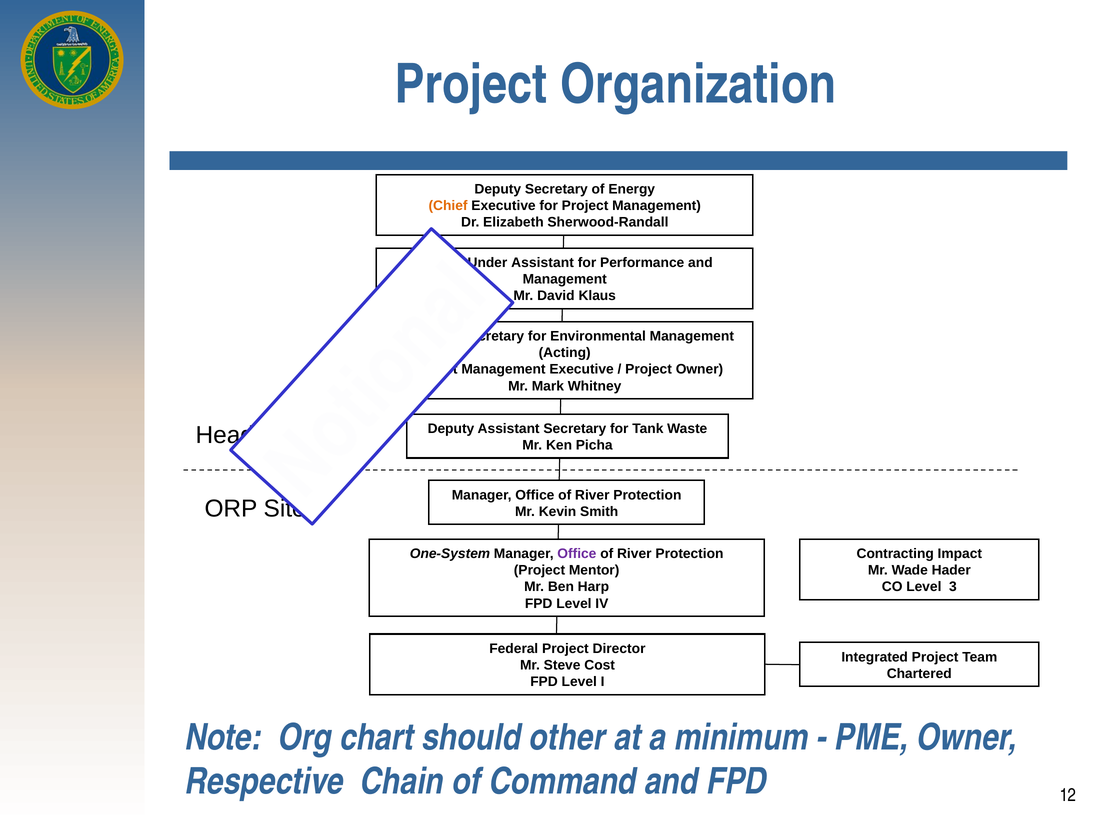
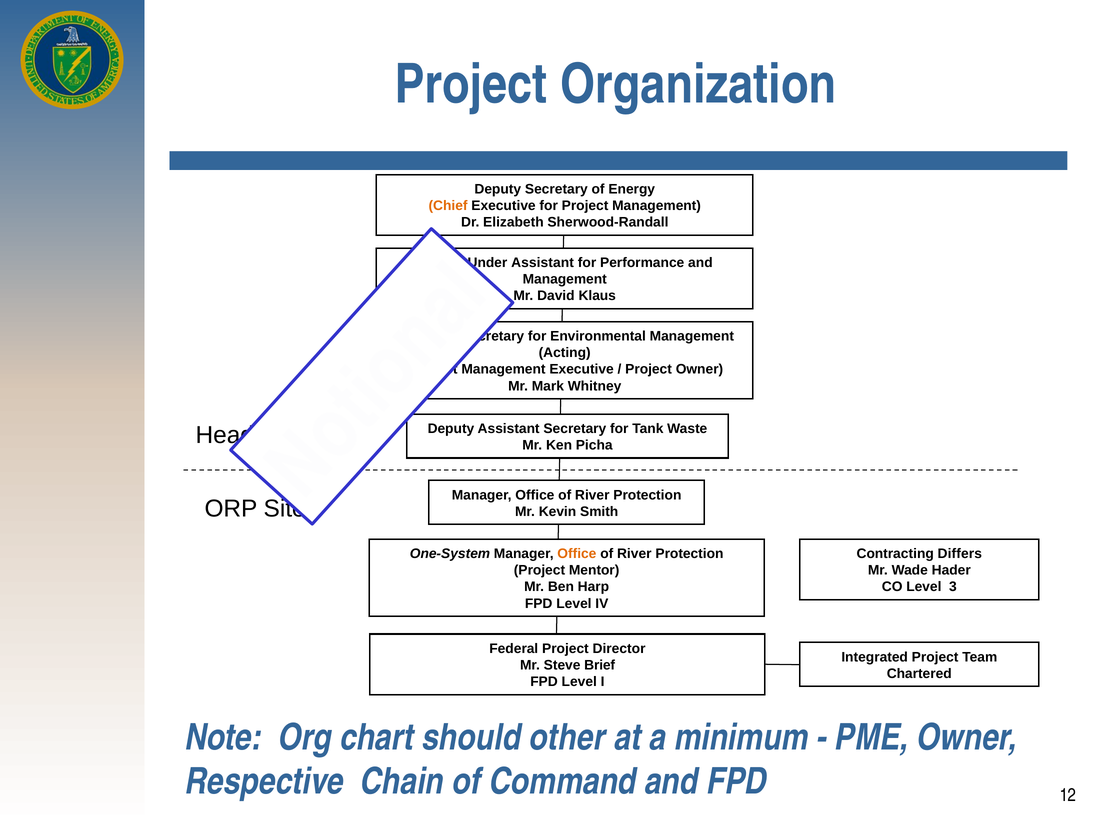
Office colour: purple -> orange (577, 553)
Impact: Impact -> Differs (960, 553)
Cost: Cost -> Brief (600, 665)
